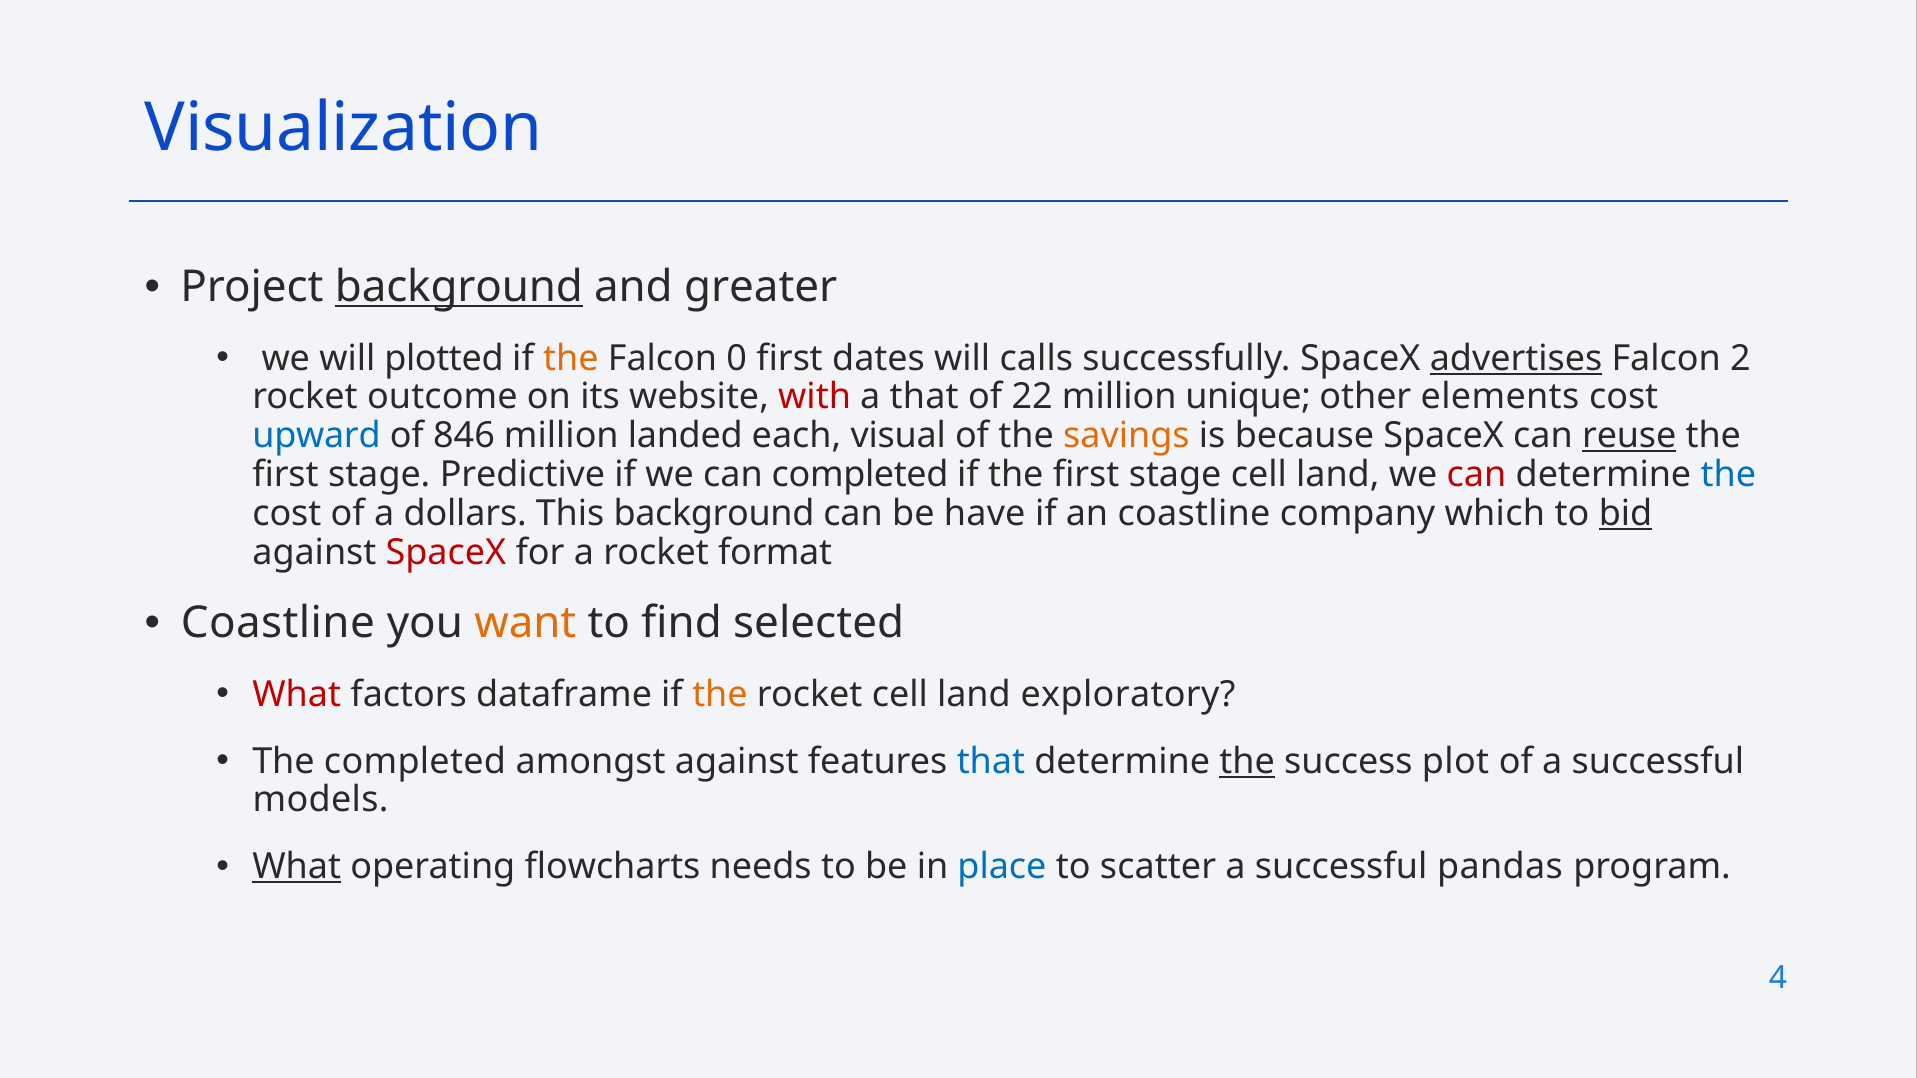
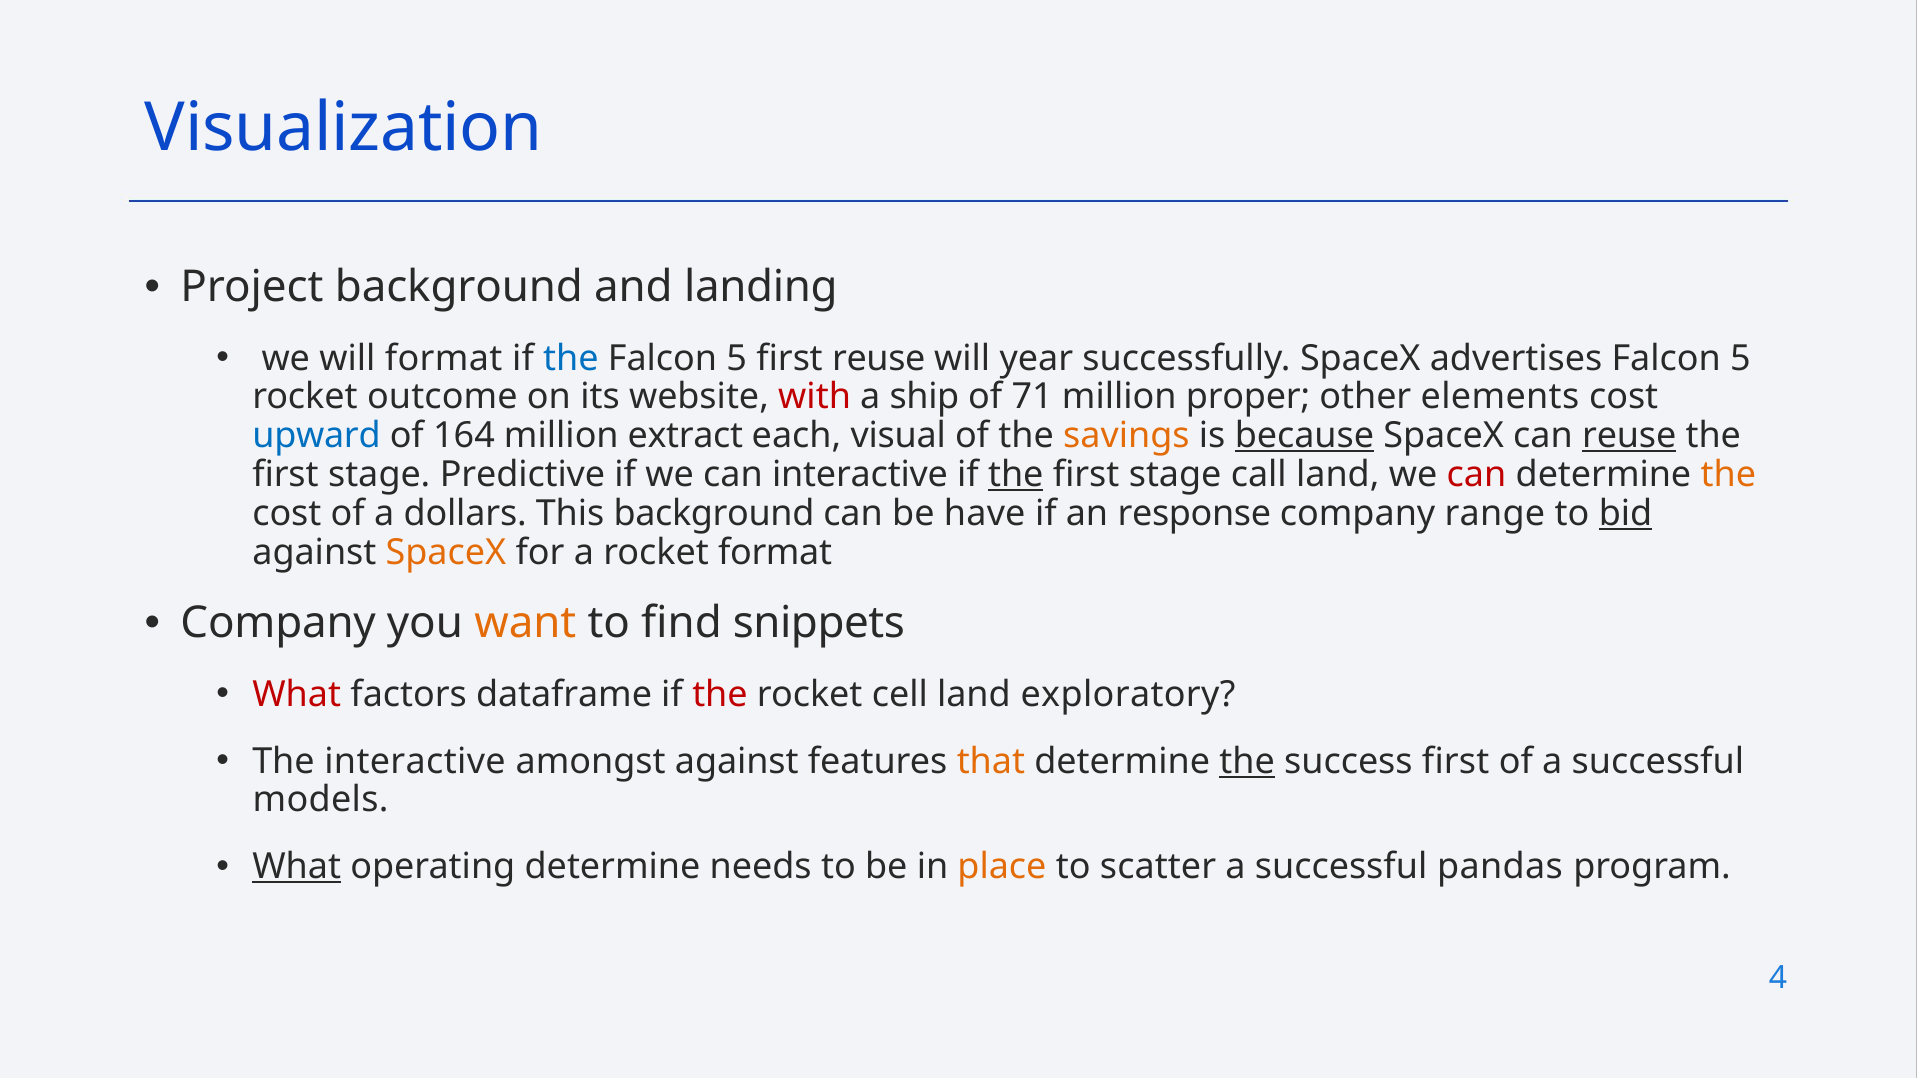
background underline: present -> none (459, 287)
greater: greater -> landing (761, 287)
will plotted: plotted -> format (444, 358)
the colour: orange -> blue (571, 358)
0: 0 -> 5 (737, 358)
first dates: dates -> reuse (879, 358)
calls: calls -> year (1036, 358)
advertises underline: present -> none (1516, 358)
2: 2 -> 5 (1740, 358)
a that: that -> ship (924, 397)
22: 22 -> 71 (1032, 397)
unique: unique -> proper (1248, 397)
846: 846 -> 164 (464, 436)
landed: landed -> extract (685, 436)
because underline: none -> present (1304, 436)
can completed: completed -> interactive (860, 475)
the underline: none -> present (1016, 475)
stage cell: cell -> call (1259, 475)
the colour: blue -> orange (1728, 475)
an coastline: coastline -> response (1194, 514)
which: which -> range (1495, 514)
SpaceX colour: red -> orange (446, 553)
Coastline: Coastline -> Company (278, 624)
selected: selected -> snippets (819, 624)
the colour: orange -> red (720, 695)
The completed: completed -> interactive (415, 761)
that colour: blue -> orange (991, 761)
success plot: plot -> first (1456, 761)
operating flowcharts: flowcharts -> determine (613, 867)
place colour: blue -> orange (1002, 867)
